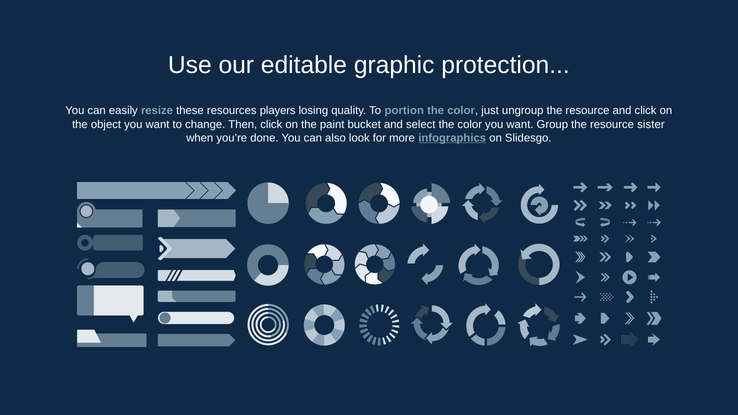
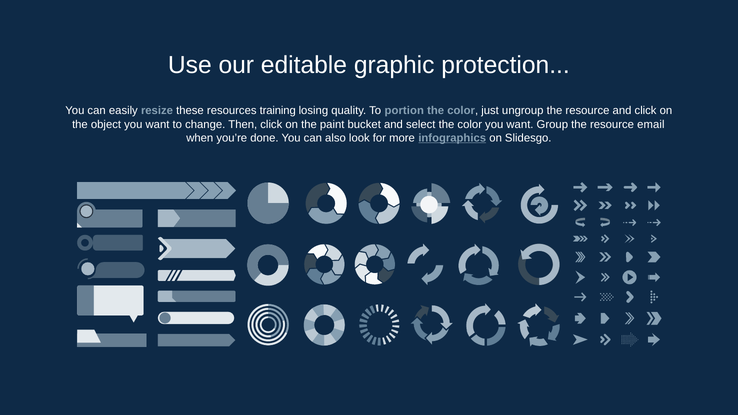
players: players -> training (278, 111)
sister: sister -> email (651, 124)
